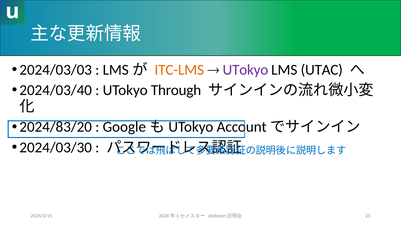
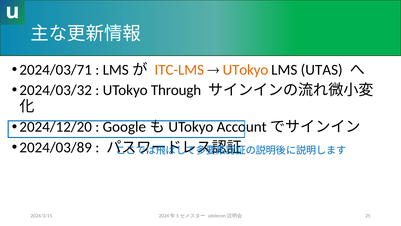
2024/03/03: 2024/03/03 -> 2024/03/71 (56, 70)
UTokyo colour: purple -> orange (245, 70)
UTAC: UTAC -> UTAS (322, 70)
2024/03/40: 2024/03/40 -> 2024/03/32 (56, 90)
2024/83/20: 2024/83/20 -> 2024/12/20 (56, 127)
2024/03/30: 2024/03/30 -> 2024/03/89 (56, 147)
